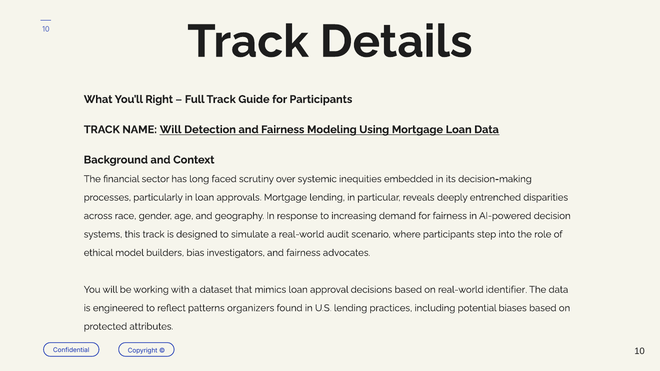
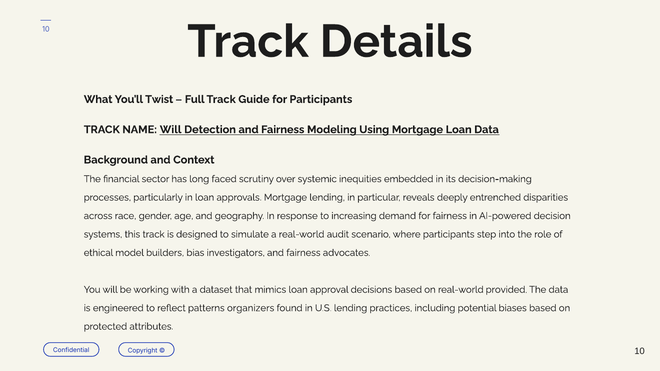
Right: Right -> Twist (159, 99)
identifier: identifier -> provided (506, 290)
